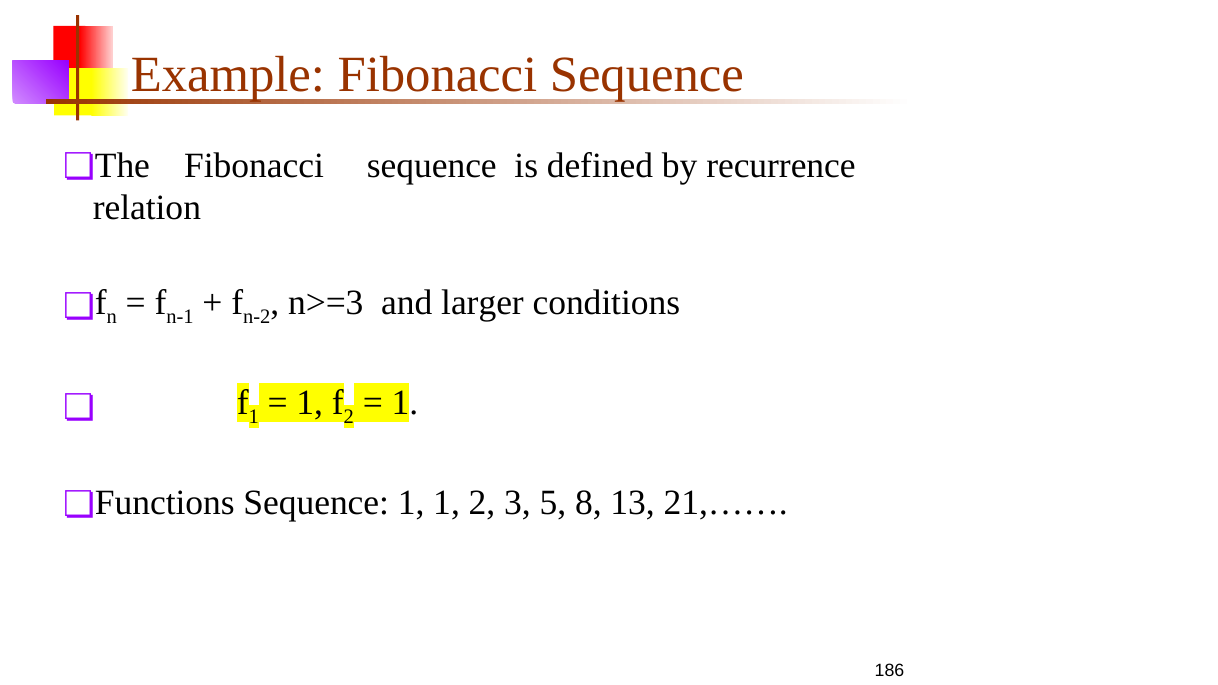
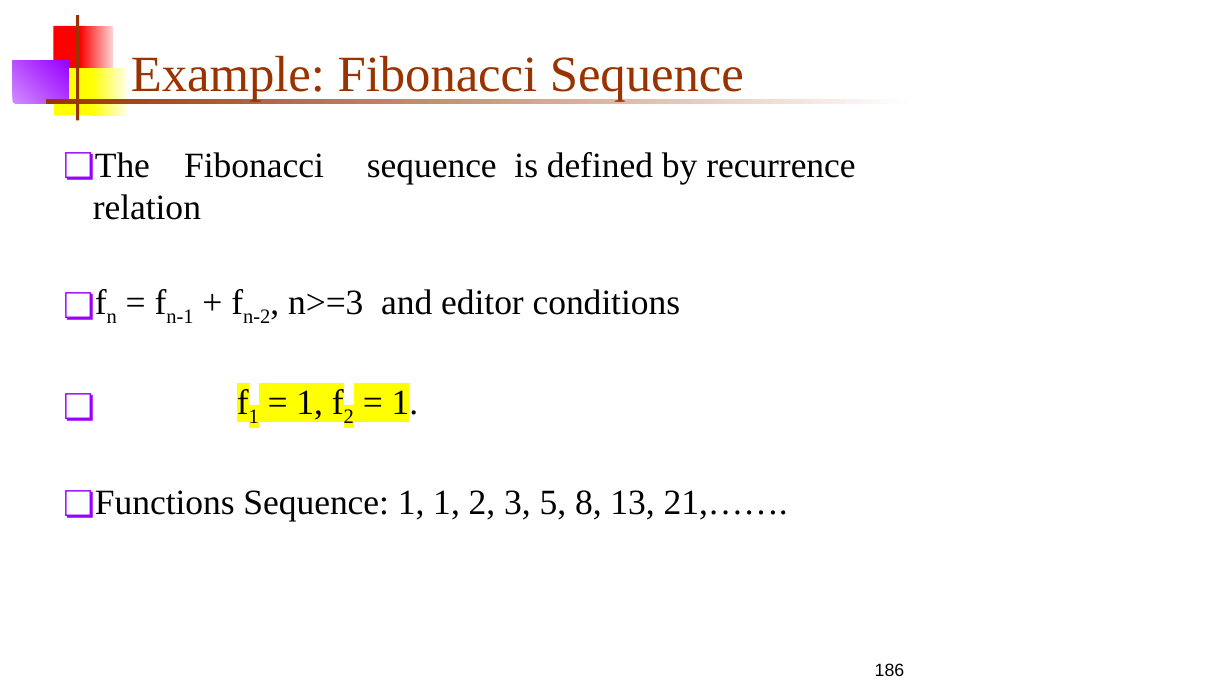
larger: larger -> editor (483, 302)
